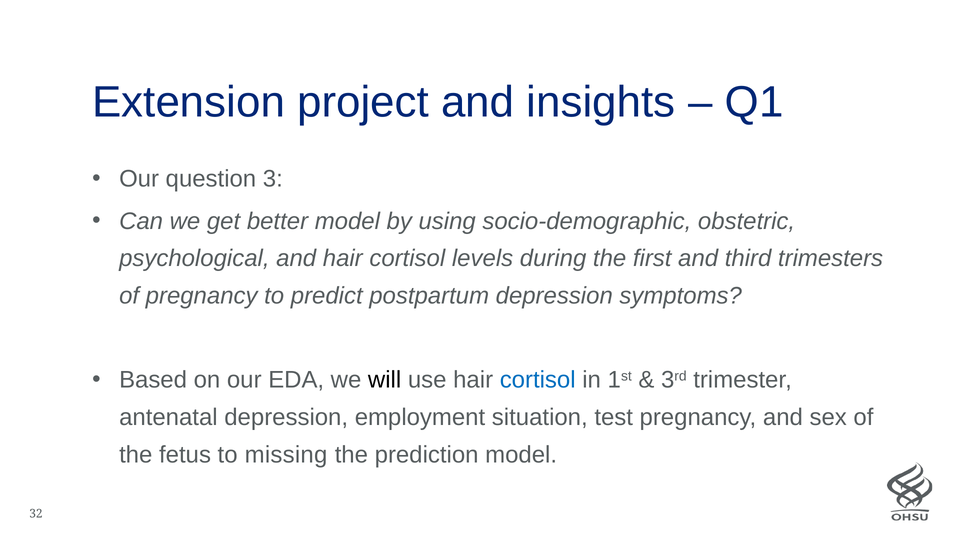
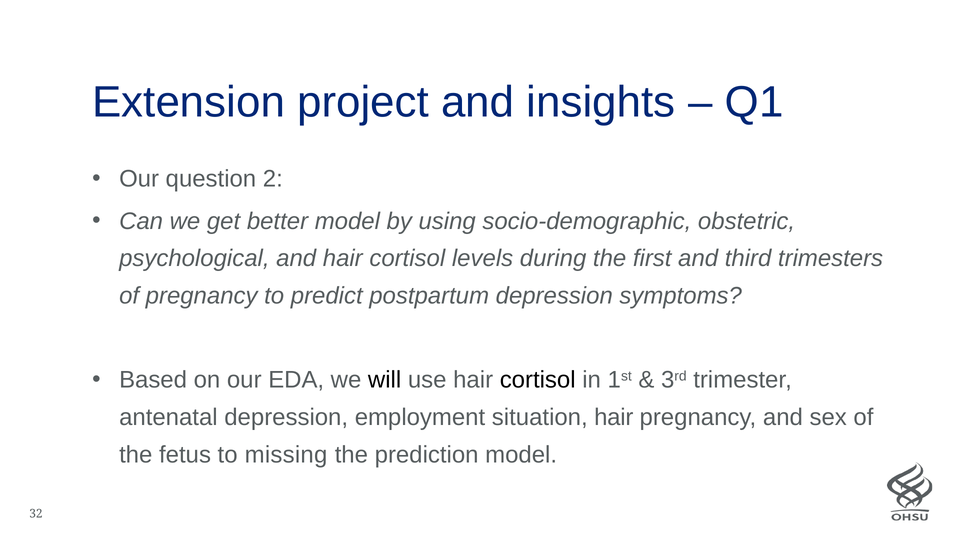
3: 3 -> 2 (273, 179)
cortisol colour: blue -> black (538, 380)
situation test: test -> hair (614, 417)
